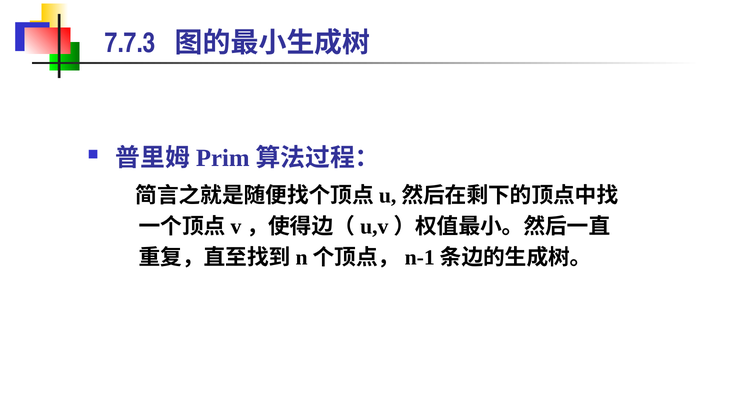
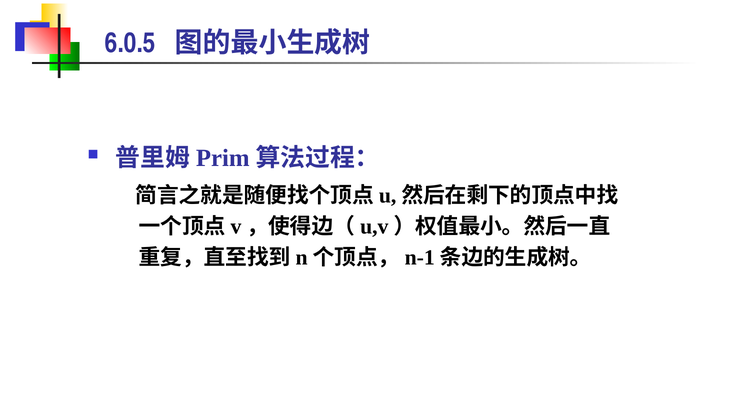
7.7.3: 7.7.3 -> 6.0.5 (130, 43)
